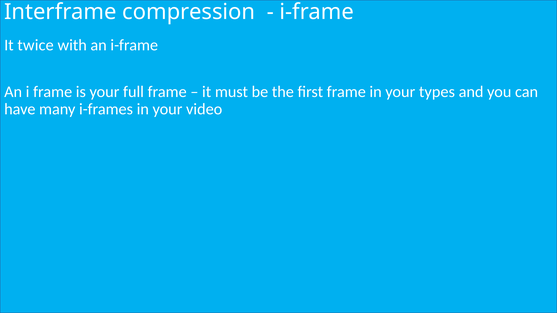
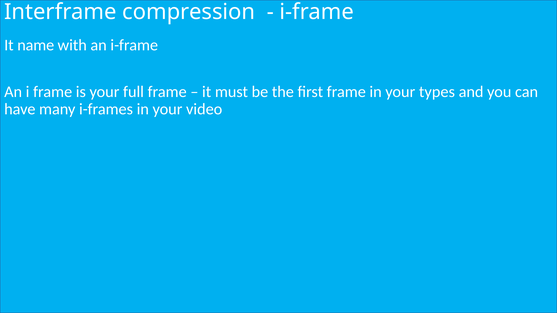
twice: twice -> name (36, 45)
